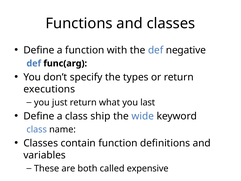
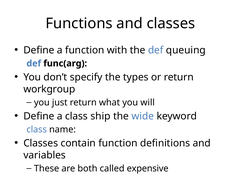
negative: negative -> queuing (186, 50)
executions: executions -> workgroup (49, 89)
last: last -> will (148, 102)
